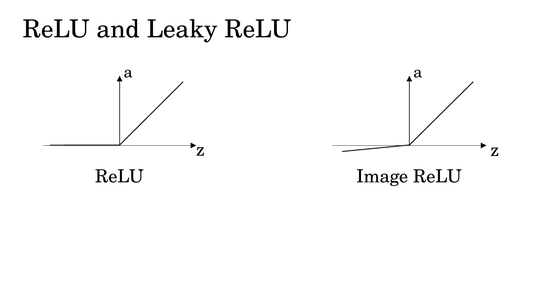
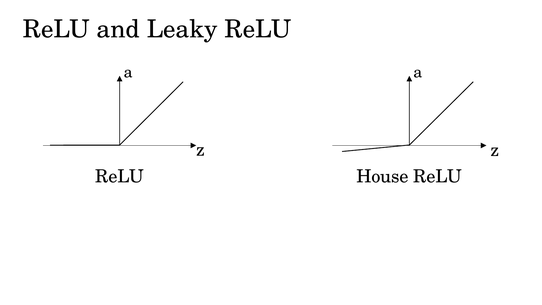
Image: Image -> House (382, 176)
